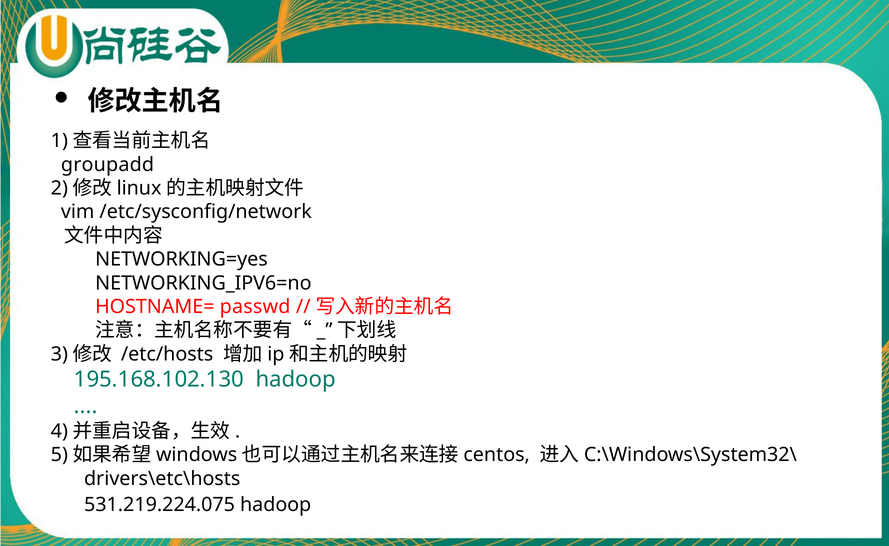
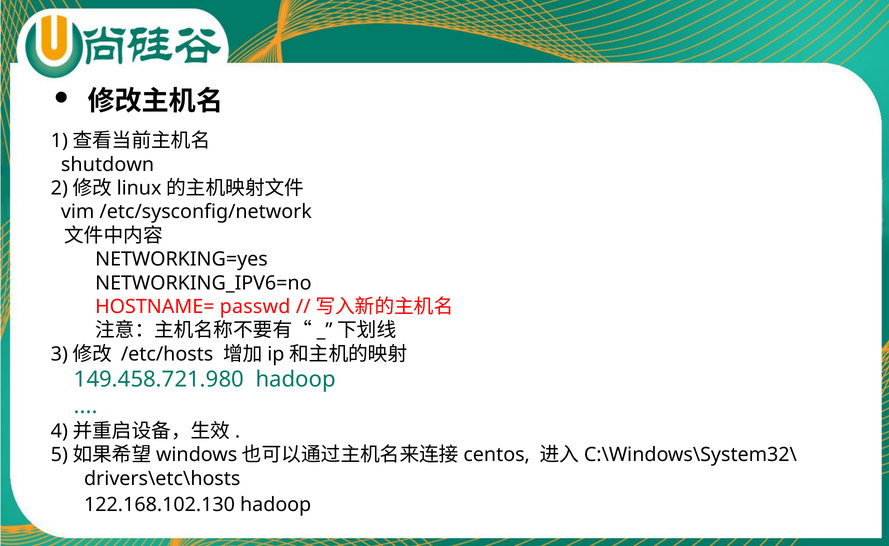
groupadd: groupadd -> shutdown (108, 165)
195.168.102.130: 195.168.102.130 -> 149.458.721.980 (159, 379)
531.219.224.075: 531.219.224.075 -> 122.168.102.130 (160, 505)
